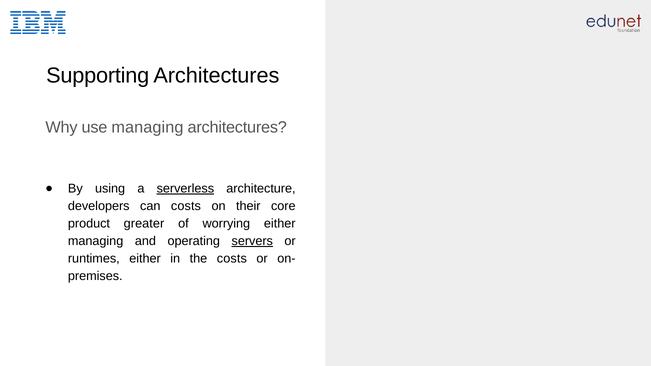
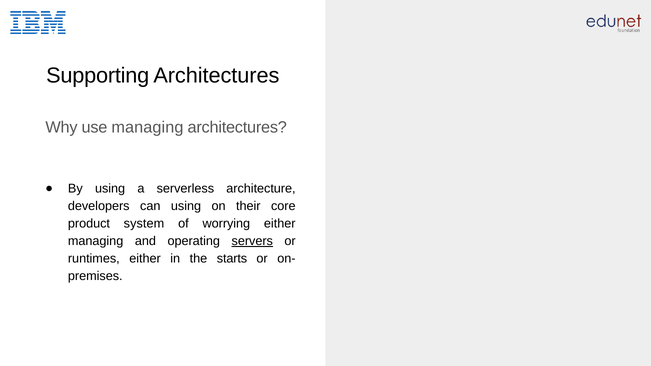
serverless underline: present -> none (185, 189)
can costs: costs -> using (186, 206)
greater: greater -> system (144, 224)
the costs: costs -> starts (232, 259)
